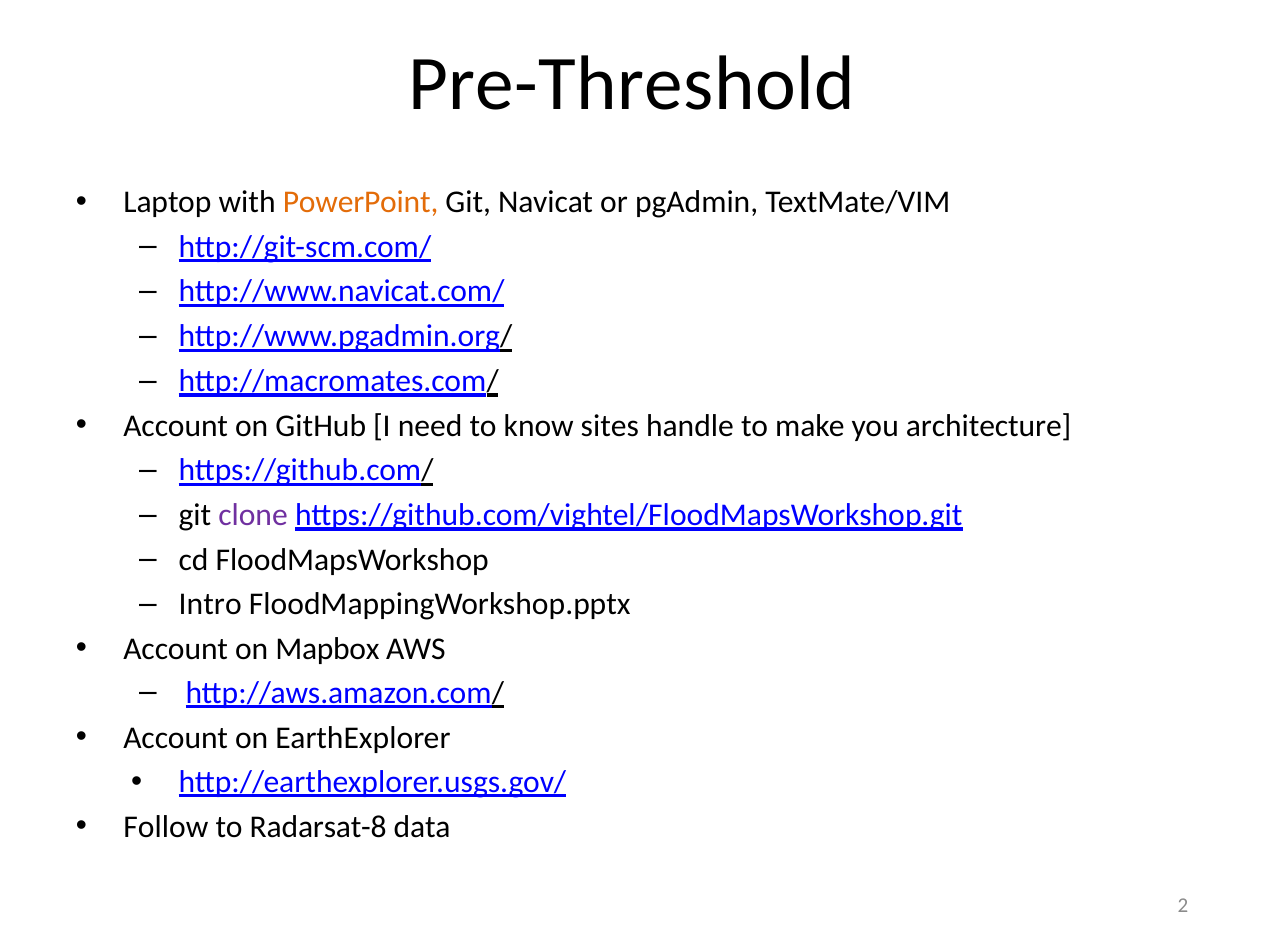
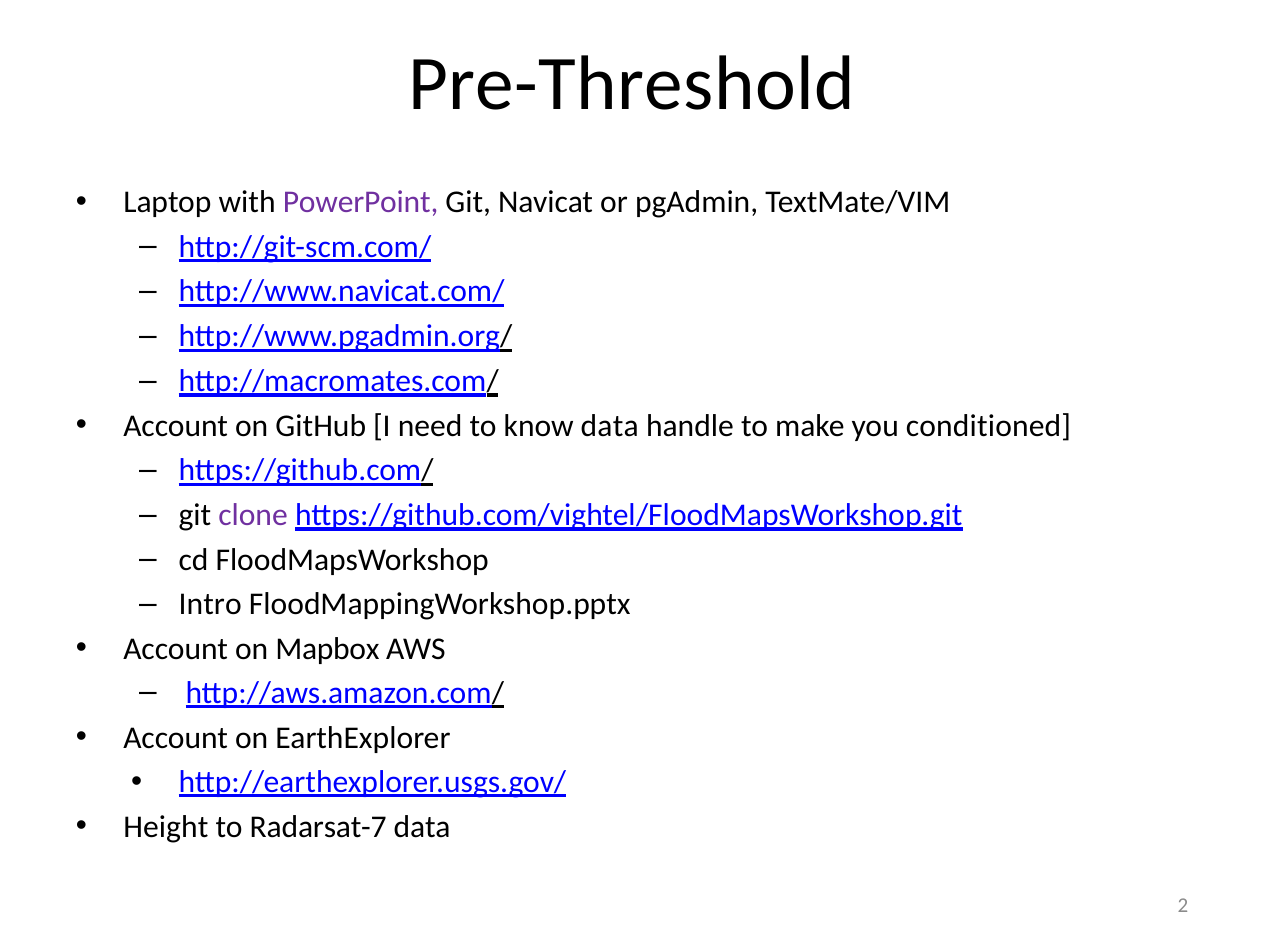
PowerPoint colour: orange -> purple (361, 202)
know sites: sites -> data (610, 426)
architecture: architecture -> conditioned (989, 426)
Follow: Follow -> Height (166, 827)
Radarsat-8: Radarsat-8 -> Radarsat-7 (318, 827)
